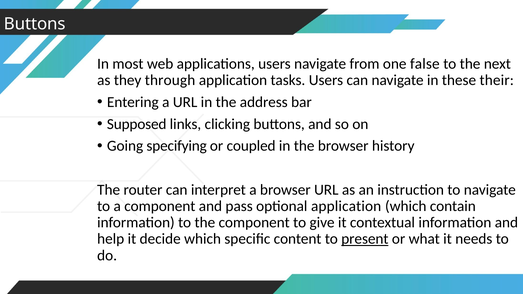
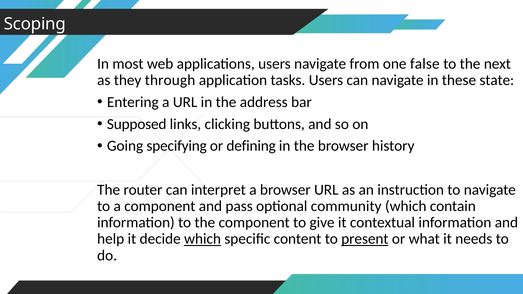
Buttons: Buttons -> Scoping (35, 24)
their: their -> state (497, 80)
coupled: coupled -> defining (251, 146)
optional application: application -> community (346, 206)
which underline: none -> present (203, 239)
